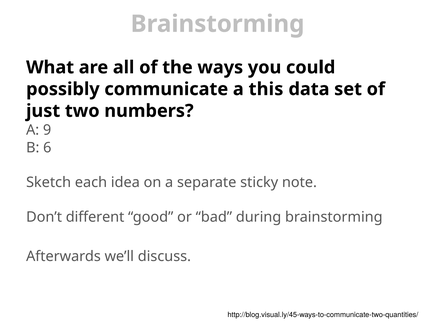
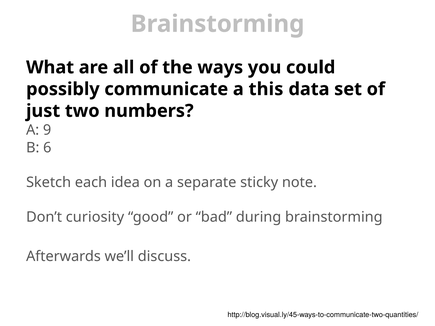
different: different -> curiosity (95, 217)
